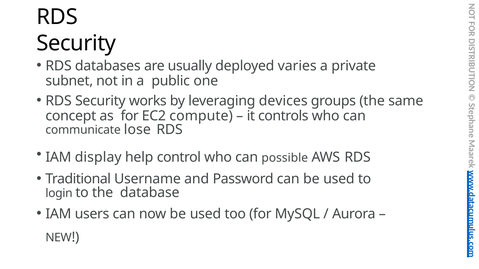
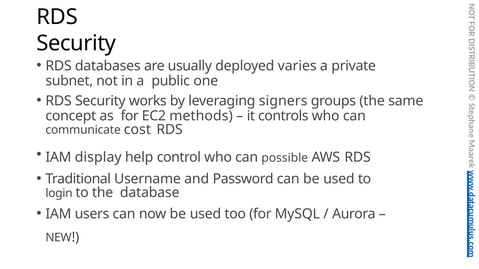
devices: devices -> signers (283, 101)
compute: compute -> methods (201, 116)
lose: lose -> cost (137, 130)
